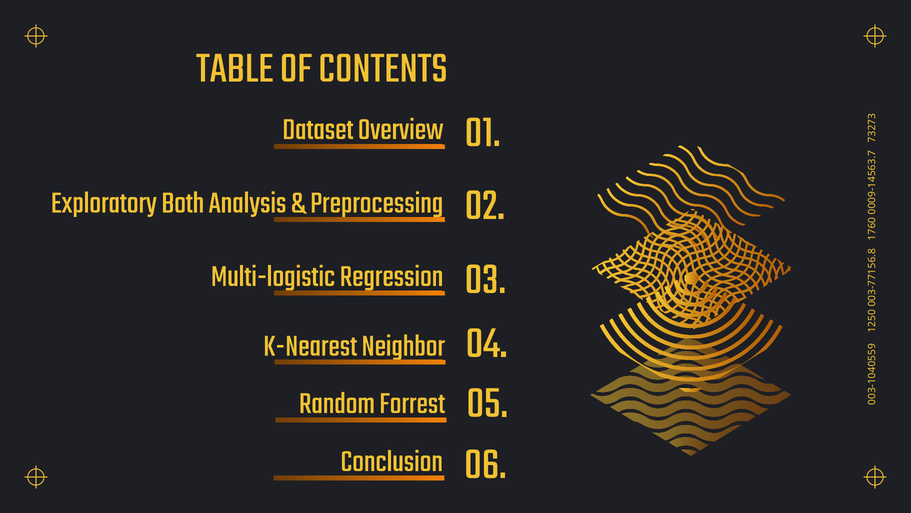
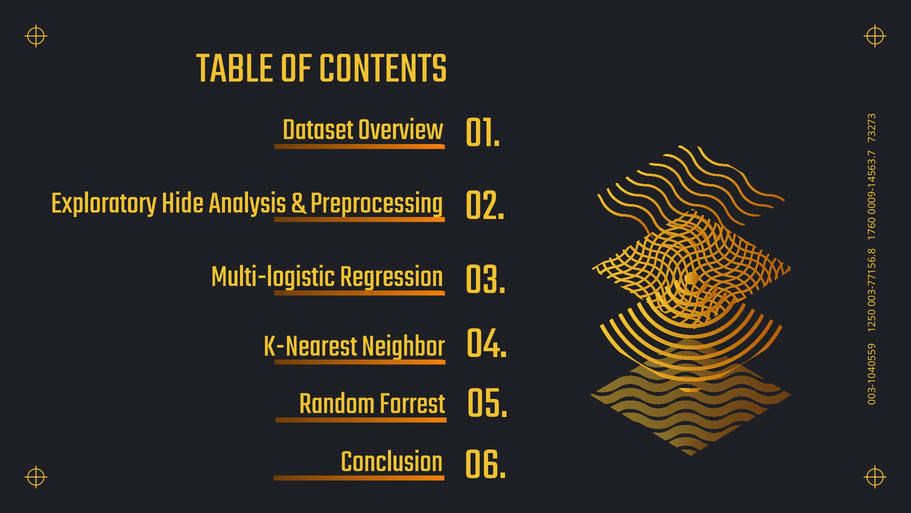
Both: Both -> Hide (183, 202)
